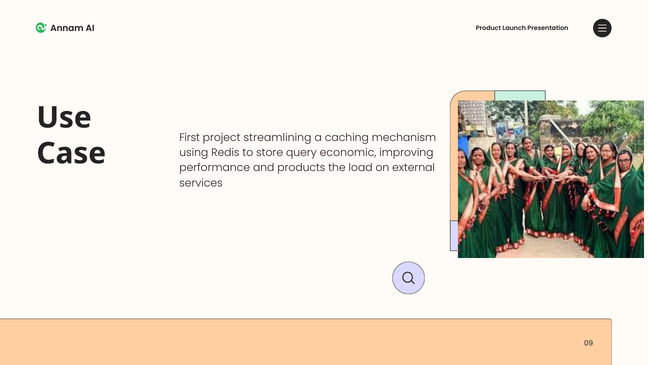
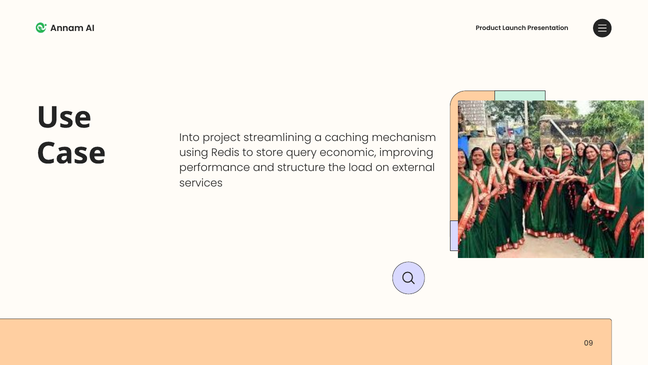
First: First -> Into (190, 137)
products: products -> structure (301, 168)
